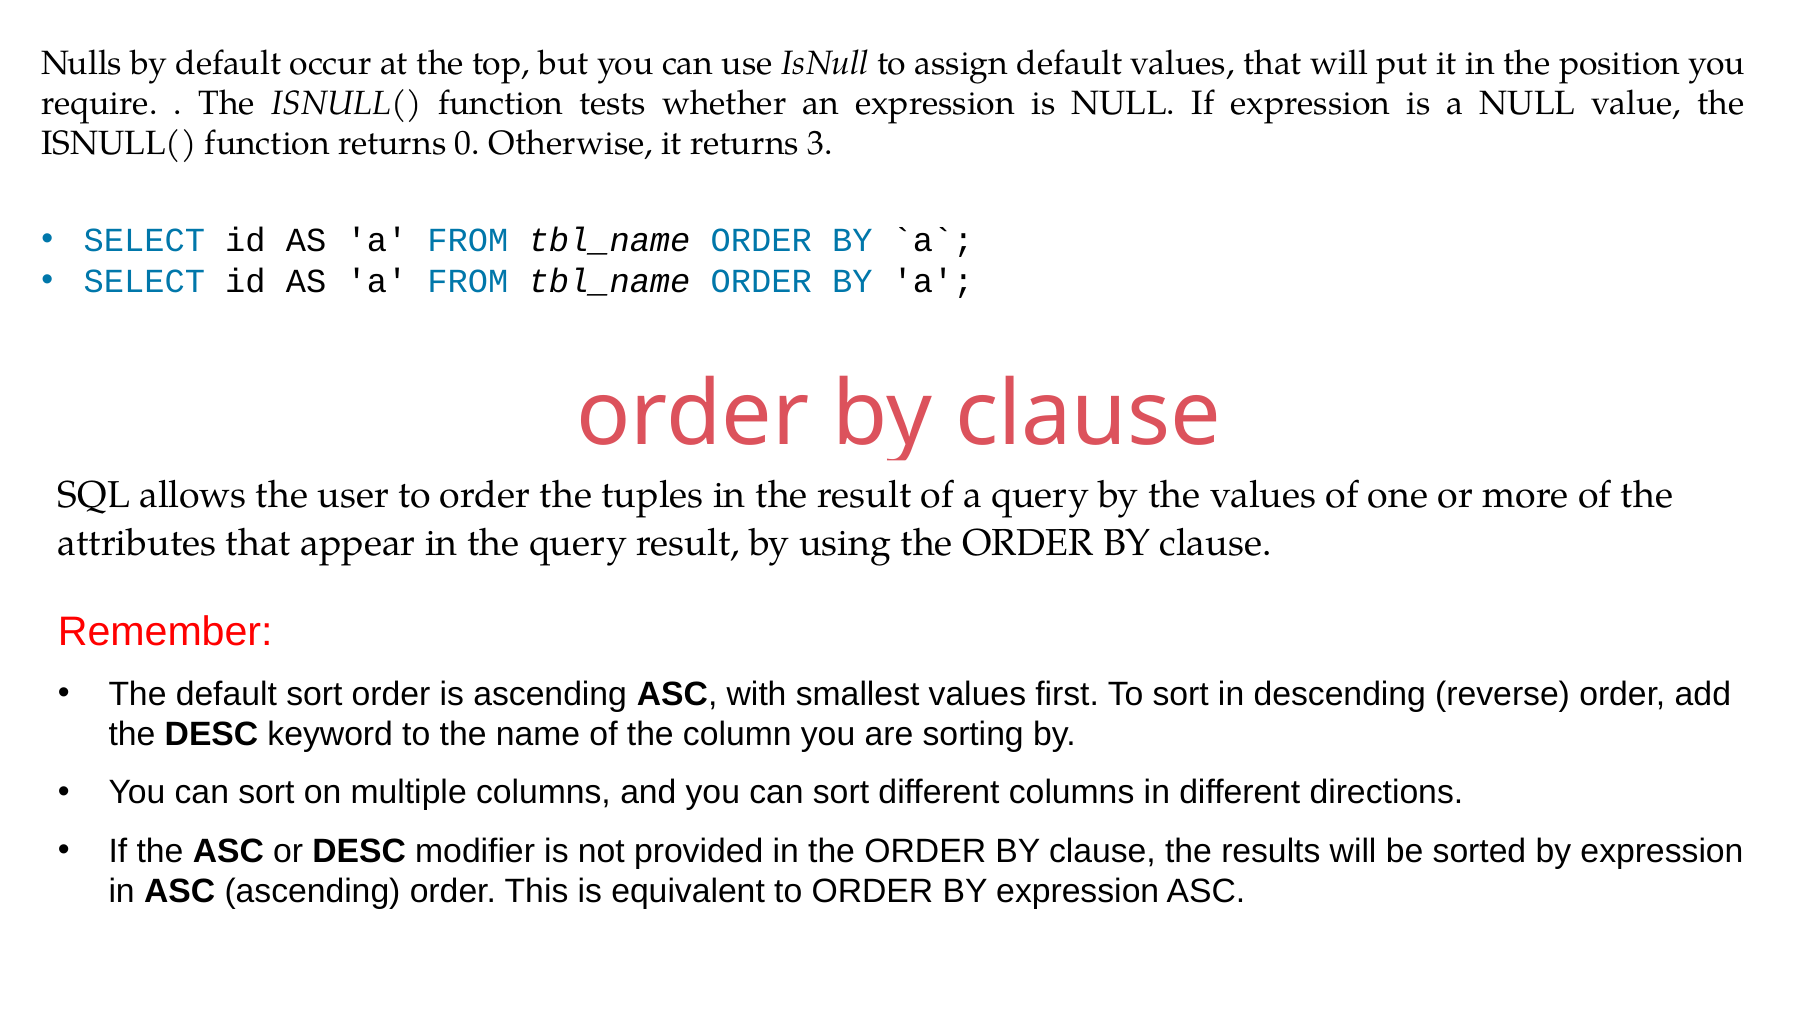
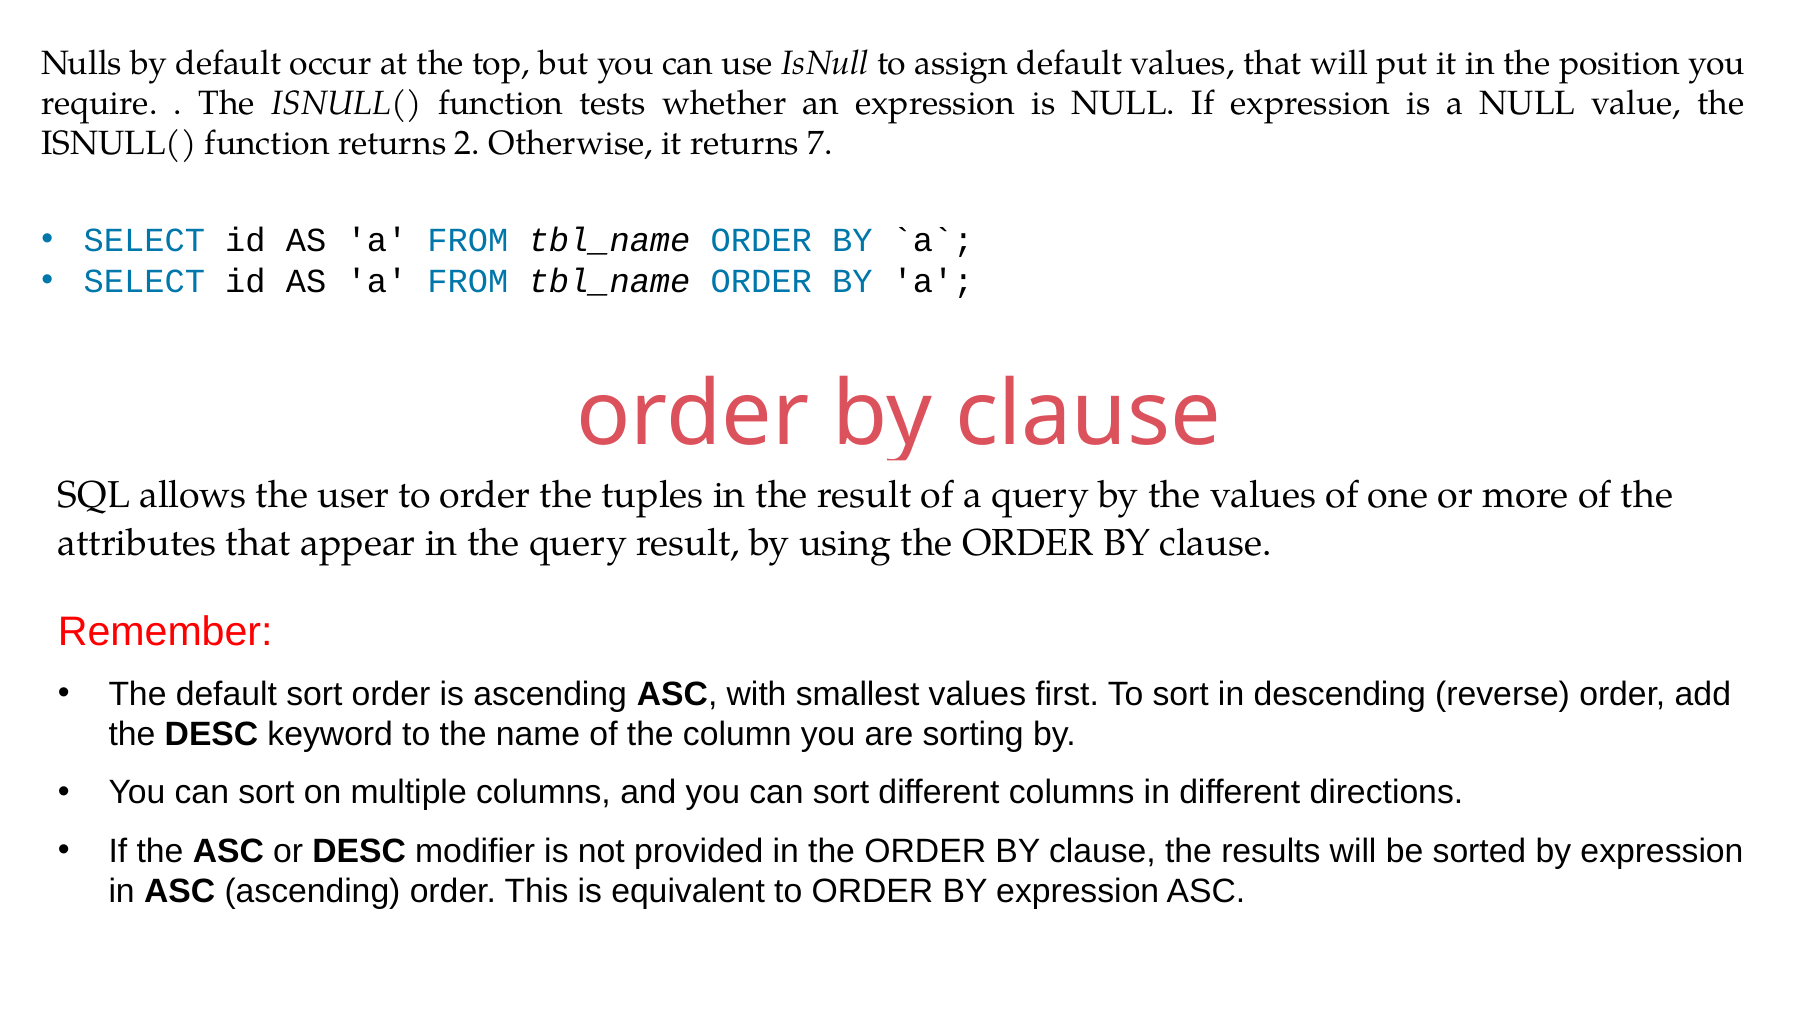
0: 0 -> 2 (468, 144)
3: 3 -> 7 (820, 144)
